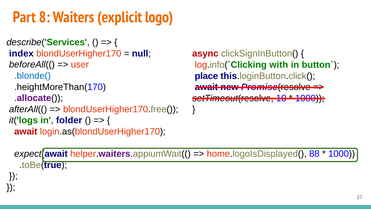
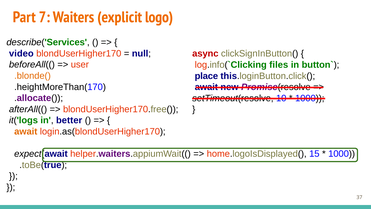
8: 8 -> 7 (45, 17)
index: index -> video (21, 53)
with: with -> files (279, 65)
.blonde( colour: blue -> orange (32, 76)
folder: folder -> better (69, 120)
await colour: red -> orange (26, 131)
88: 88 -> 15 (314, 154)
